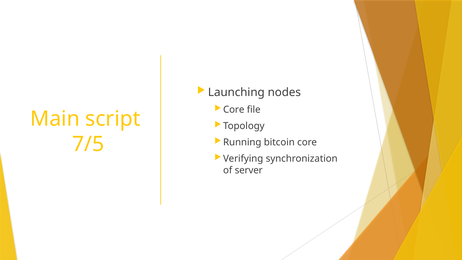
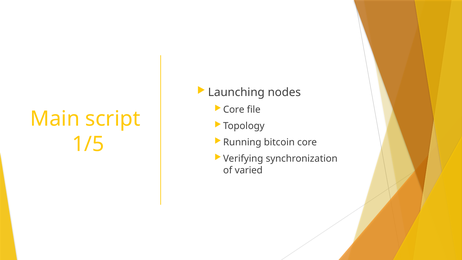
7/5: 7/5 -> 1/5 (88, 144)
server: server -> varied (249, 170)
